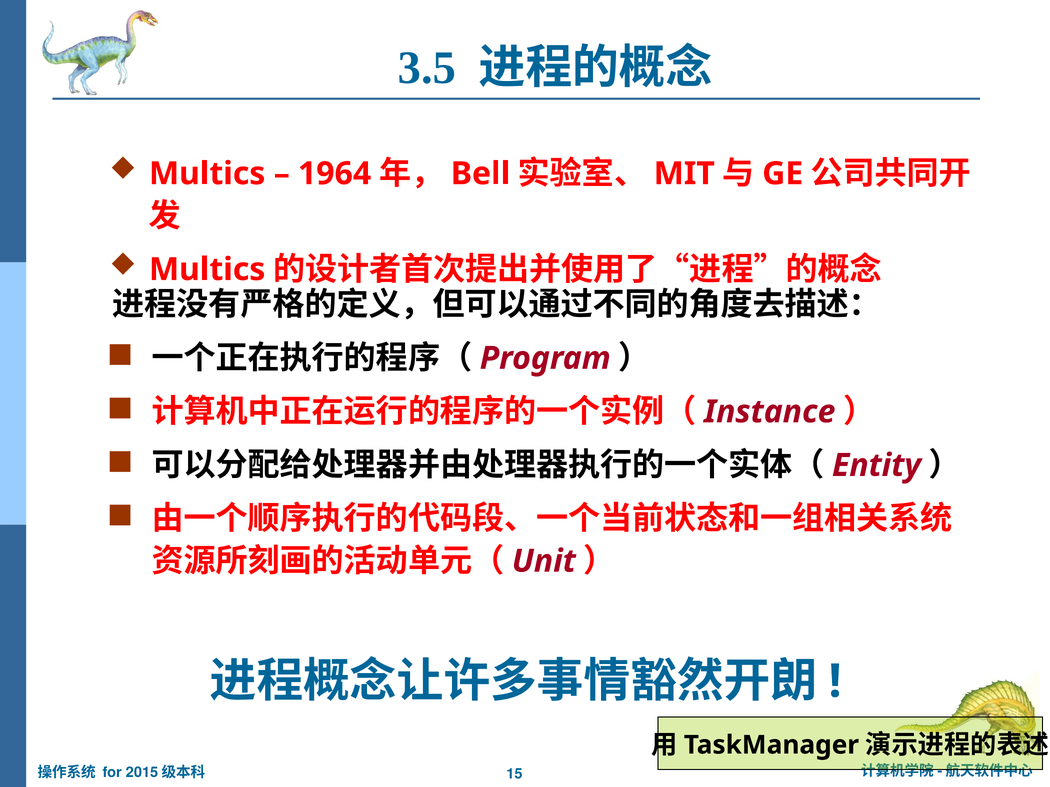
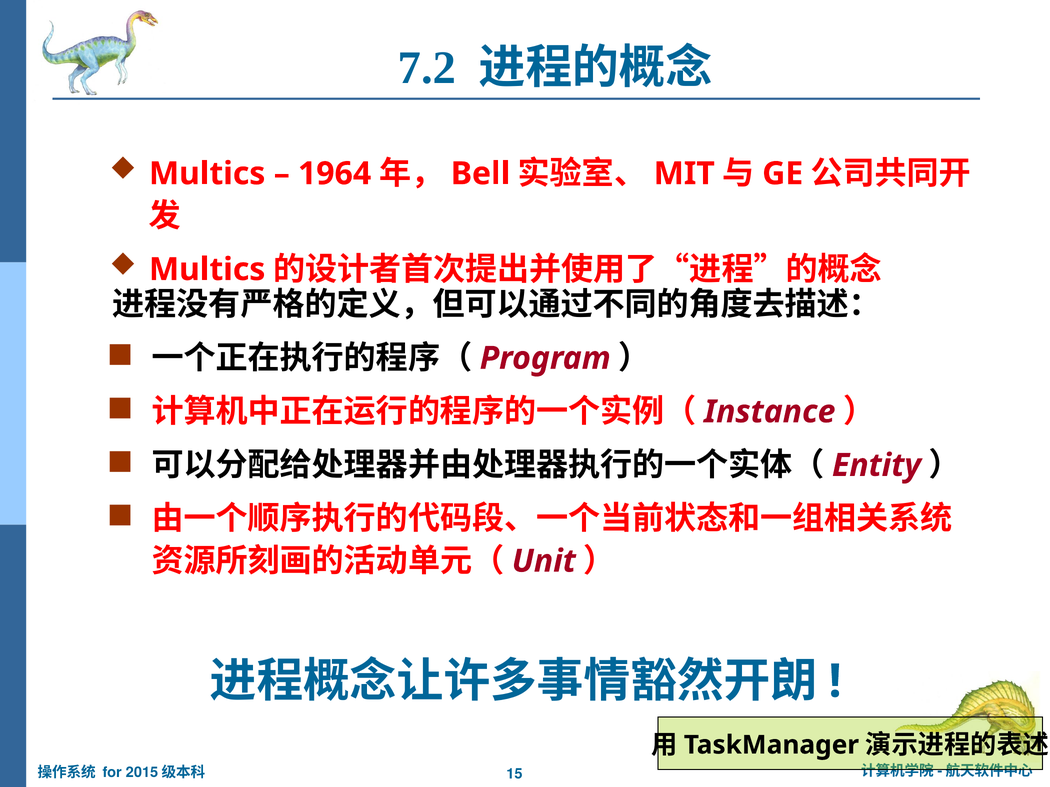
3.5: 3.5 -> 7.2 (427, 68)
